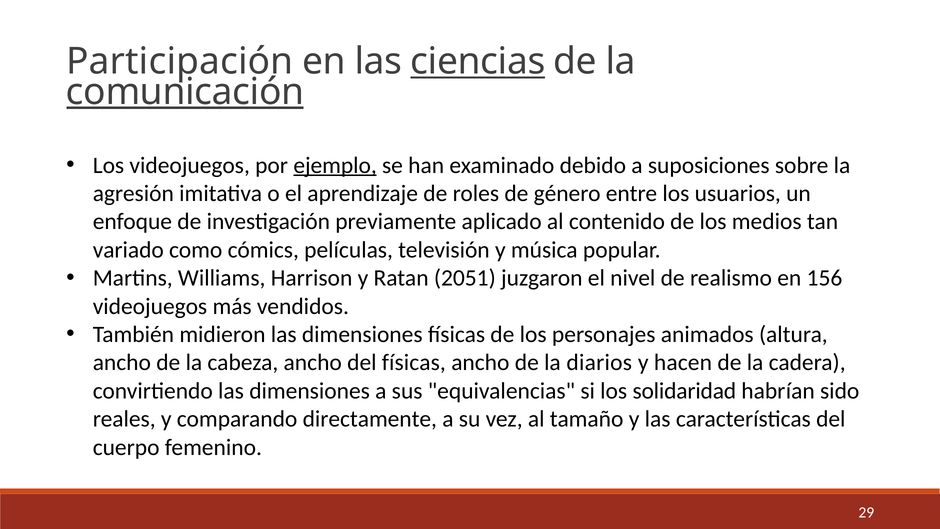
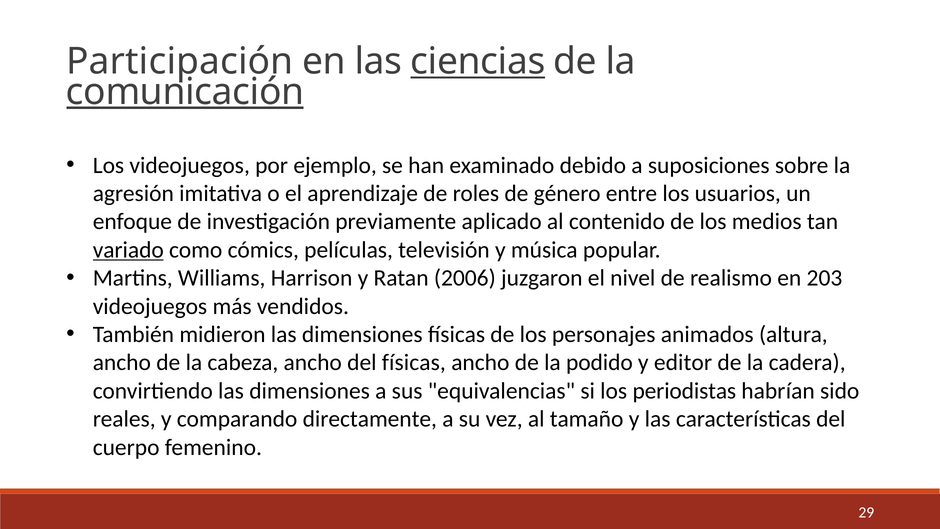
ejemplo underline: present -> none (335, 165)
variado underline: none -> present (128, 250)
2051: 2051 -> 2006 (465, 278)
156: 156 -> 203 (824, 278)
diarios: diarios -> podido (599, 363)
hacen: hacen -> editor (683, 363)
solidaridad: solidaridad -> periodistas (684, 391)
